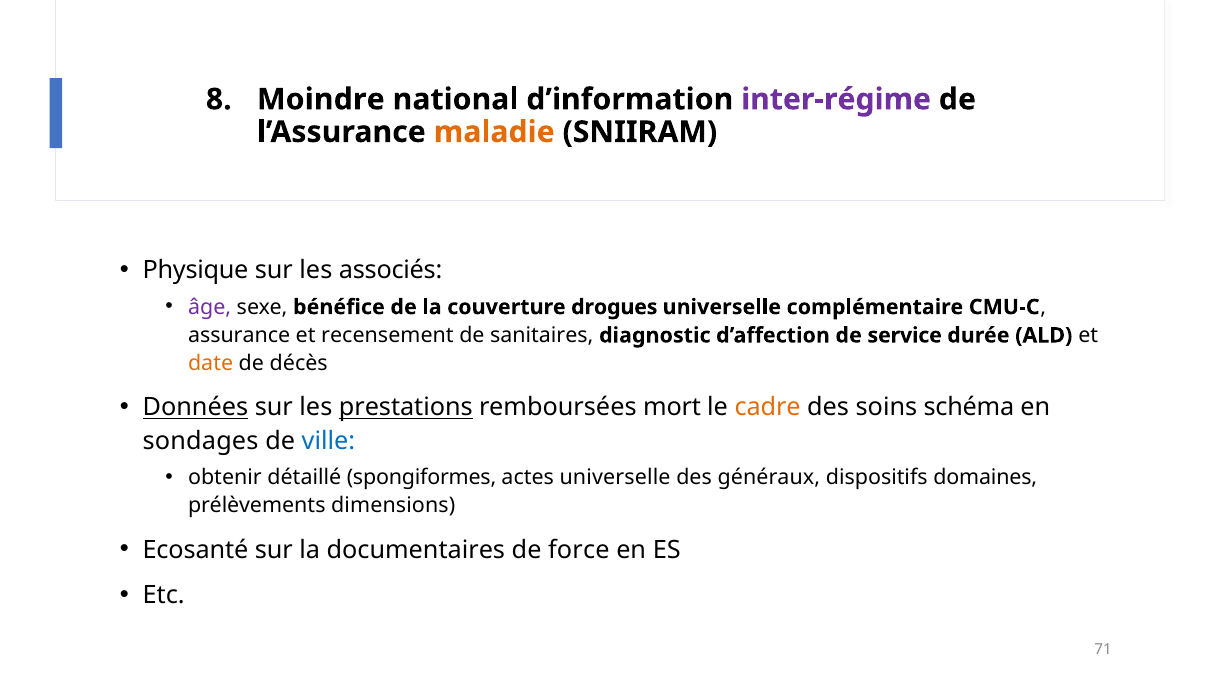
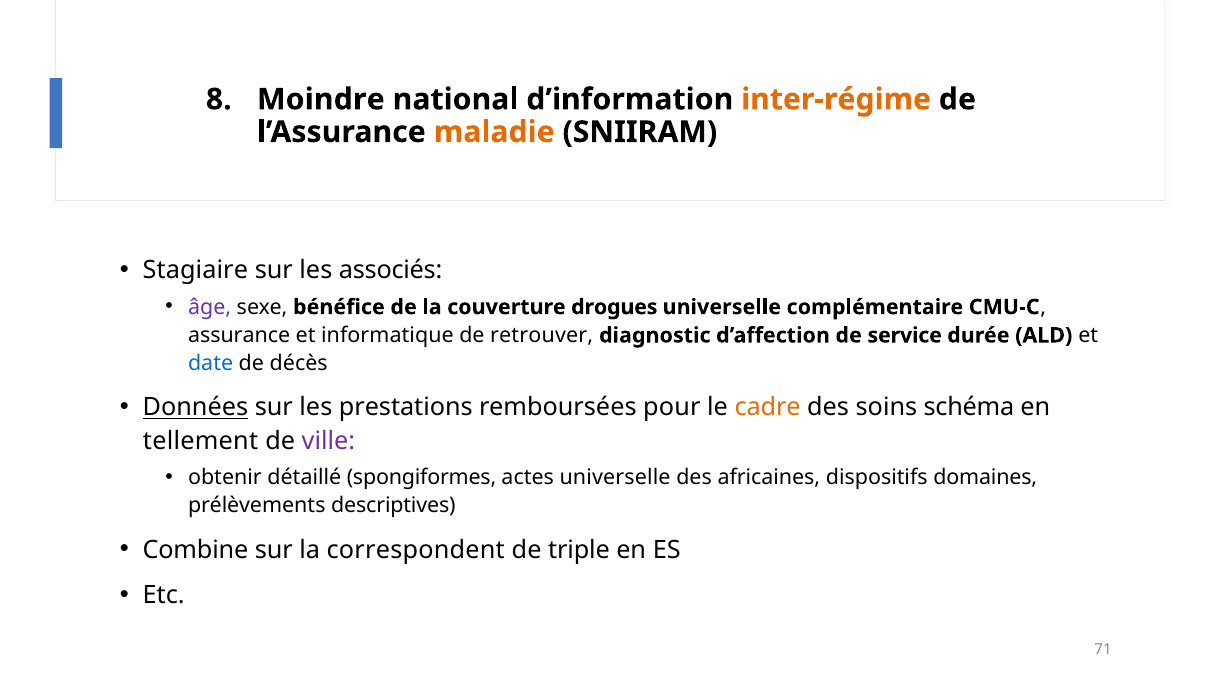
inter-régime colour: purple -> orange (836, 99)
Physique: Physique -> Stagiaire (195, 271)
recensement: recensement -> informatique (387, 336)
sanitaires: sanitaires -> retrouver (542, 336)
date colour: orange -> blue (211, 364)
prestations underline: present -> none (406, 408)
mort: mort -> pour (672, 408)
sondages: sondages -> tellement (201, 441)
ville colour: blue -> purple (328, 441)
généraux: généraux -> africaines (769, 478)
dimensions: dimensions -> descriptives (393, 506)
Ecosanté: Ecosanté -> Combine (195, 550)
documentaires: documentaires -> correspondent (416, 550)
force: force -> triple (579, 550)
